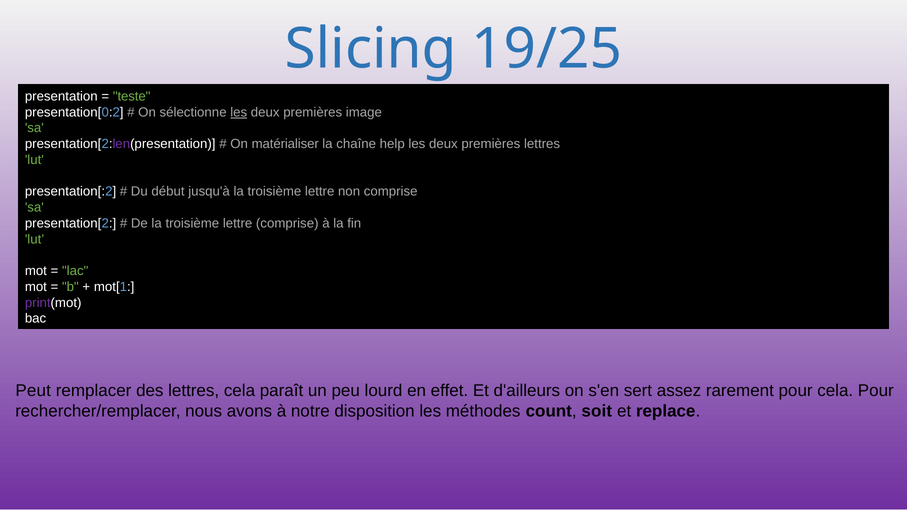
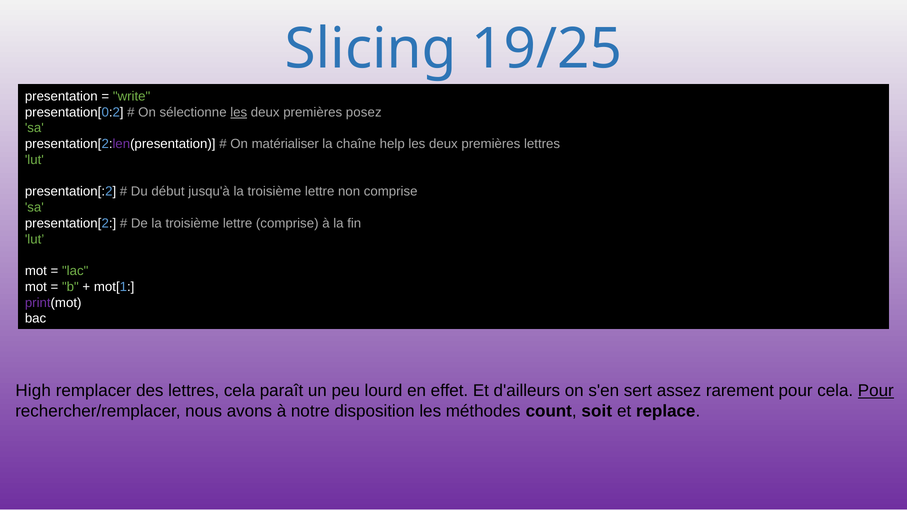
teste: teste -> write (132, 96)
image: image -> posez (364, 112)
Peut: Peut -> High (33, 391)
Pour underline: none -> present (876, 391)
